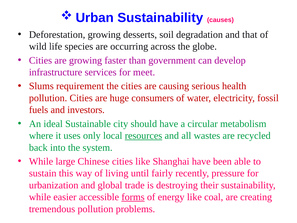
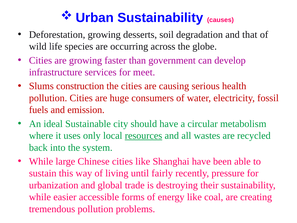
requirement: requirement -> construction (80, 86)
investors: investors -> emission (86, 110)
forms underline: present -> none (133, 197)
